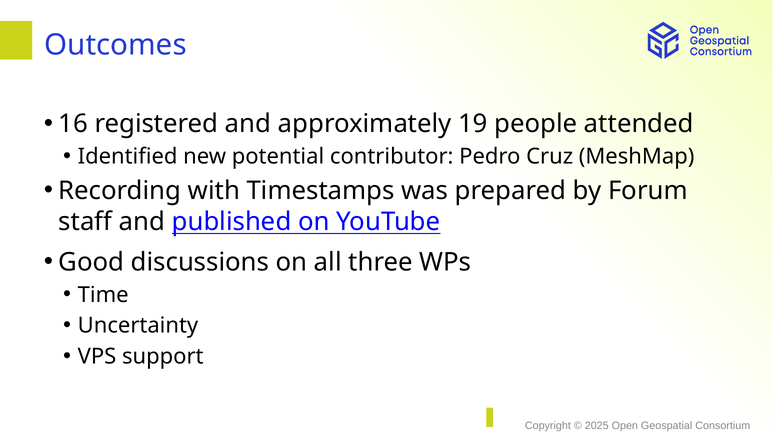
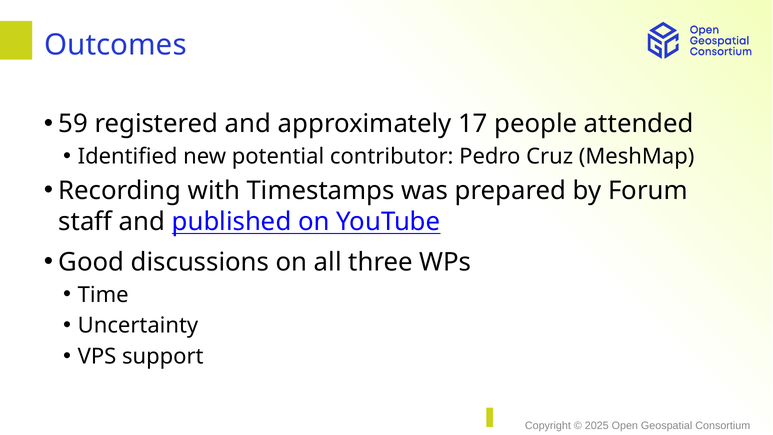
16: 16 -> 59 (73, 124)
19: 19 -> 17 (473, 124)
